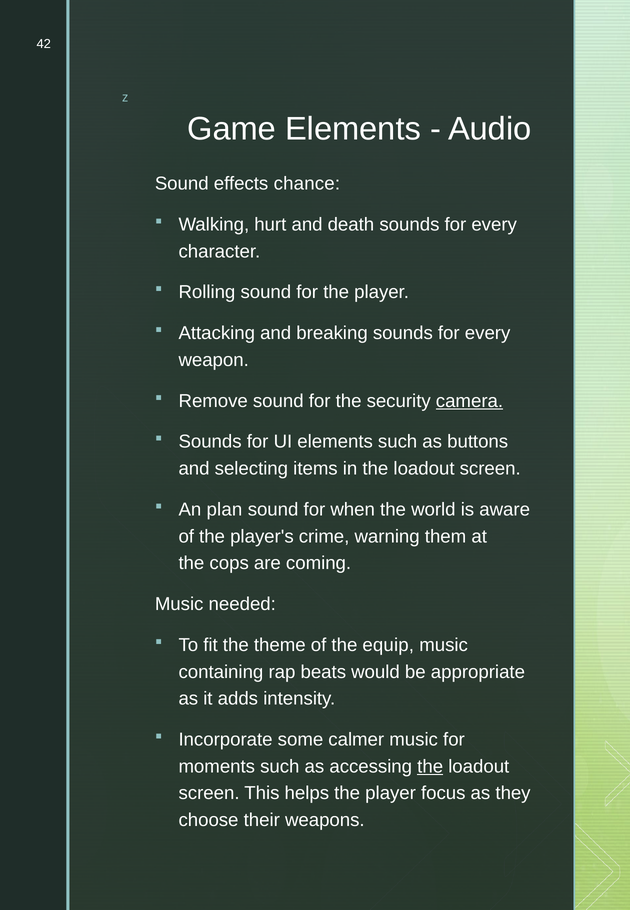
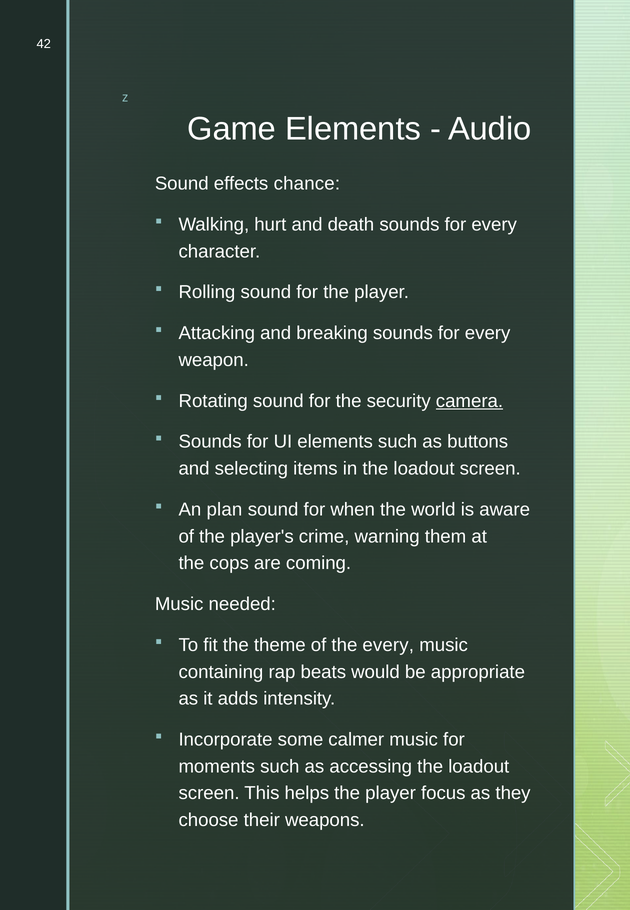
Remove: Remove -> Rotating (213, 401)
the equip: equip -> every (388, 645)
the underline: present -> none (430, 766)
